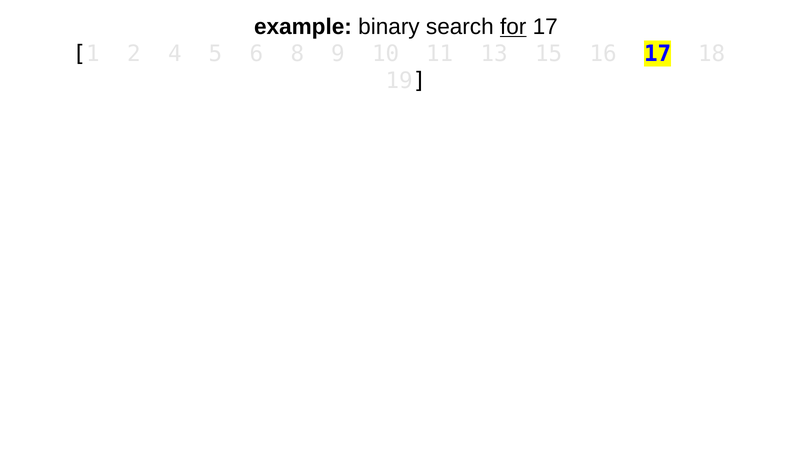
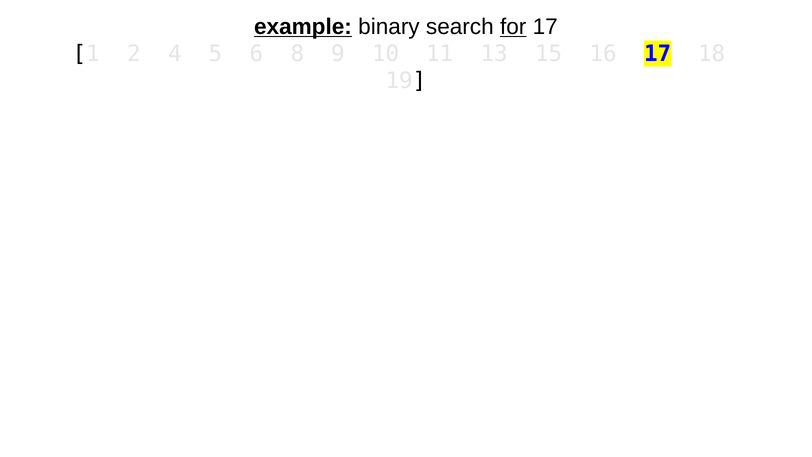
example underline: none -> present (303, 27)
